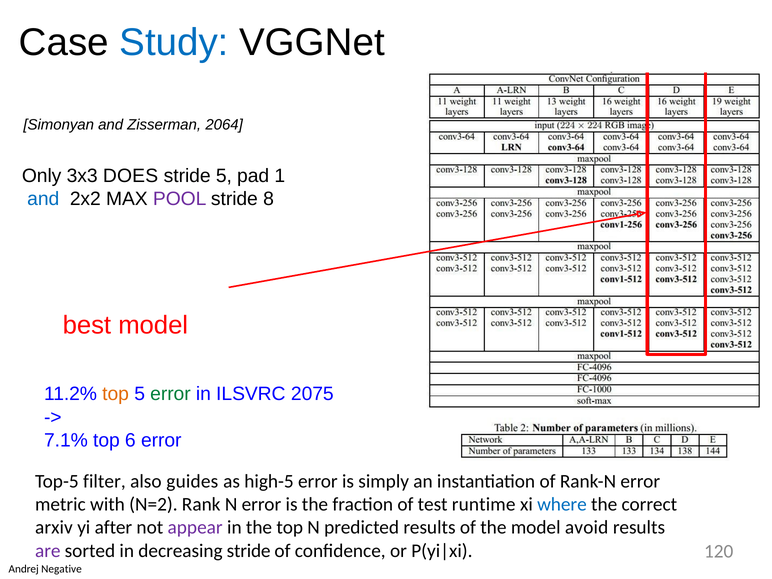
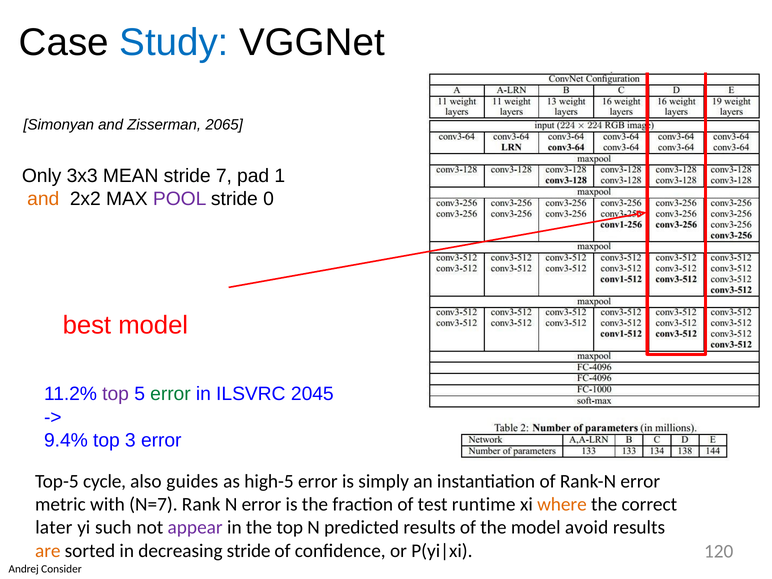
2064: 2064 -> 2065 (224, 125)
DOES: DOES -> MEAN (131, 176)
stride 5: 5 -> 7 (224, 176)
and colour: blue -> orange (43, 199)
8: 8 -> 0 (269, 199)
top colour: orange -> purple (116, 394)
2075: 2075 -> 2045 (312, 394)
7.1%: 7.1% -> 9.4% (66, 441)
6: 6 -> 3 (130, 441)
filter: filter -> cycle (105, 481)
N=2: N=2 -> N=7 (153, 504)
where colour: blue -> orange (562, 504)
arxiv: arxiv -> later (54, 528)
after: after -> such (113, 528)
are colour: purple -> orange (48, 551)
Negative: Negative -> Consider (61, 569)
